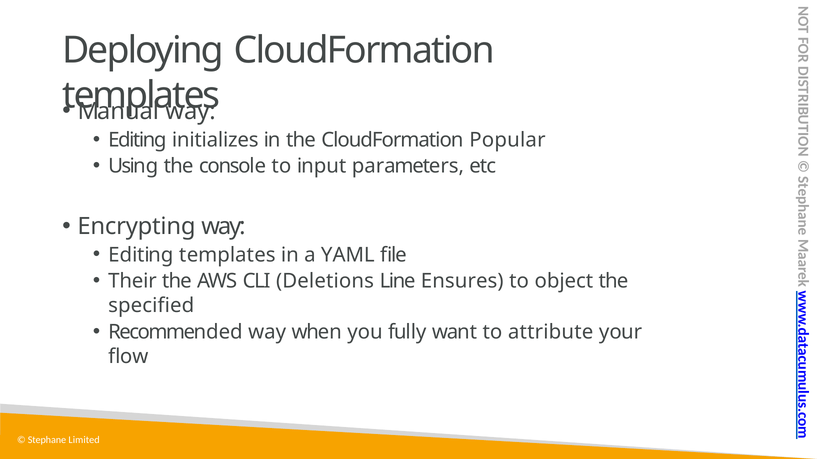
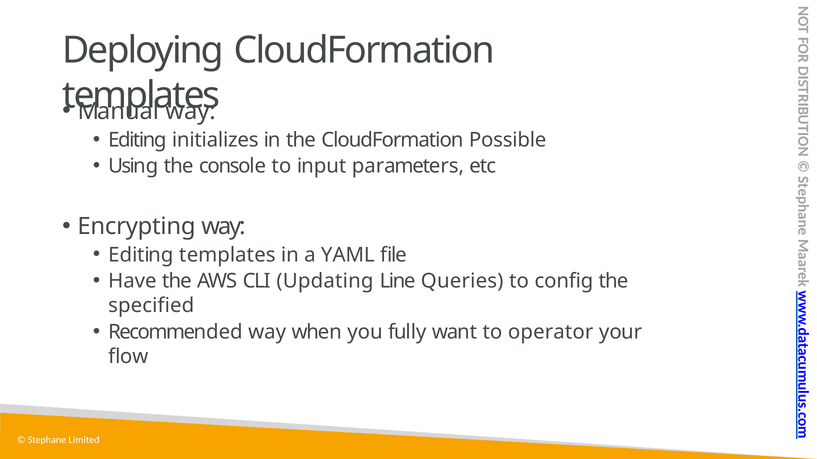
Popular: Popular -> Possible (508, 140)
Their: Their -> Have (132, 281)
Deletions: Deletions -> Updating (325, 281)
Ensures: Ensures -> Queries (462, 281)
object: object -> config (564, 281)
attribute: attribute -> operator (551, 332)
